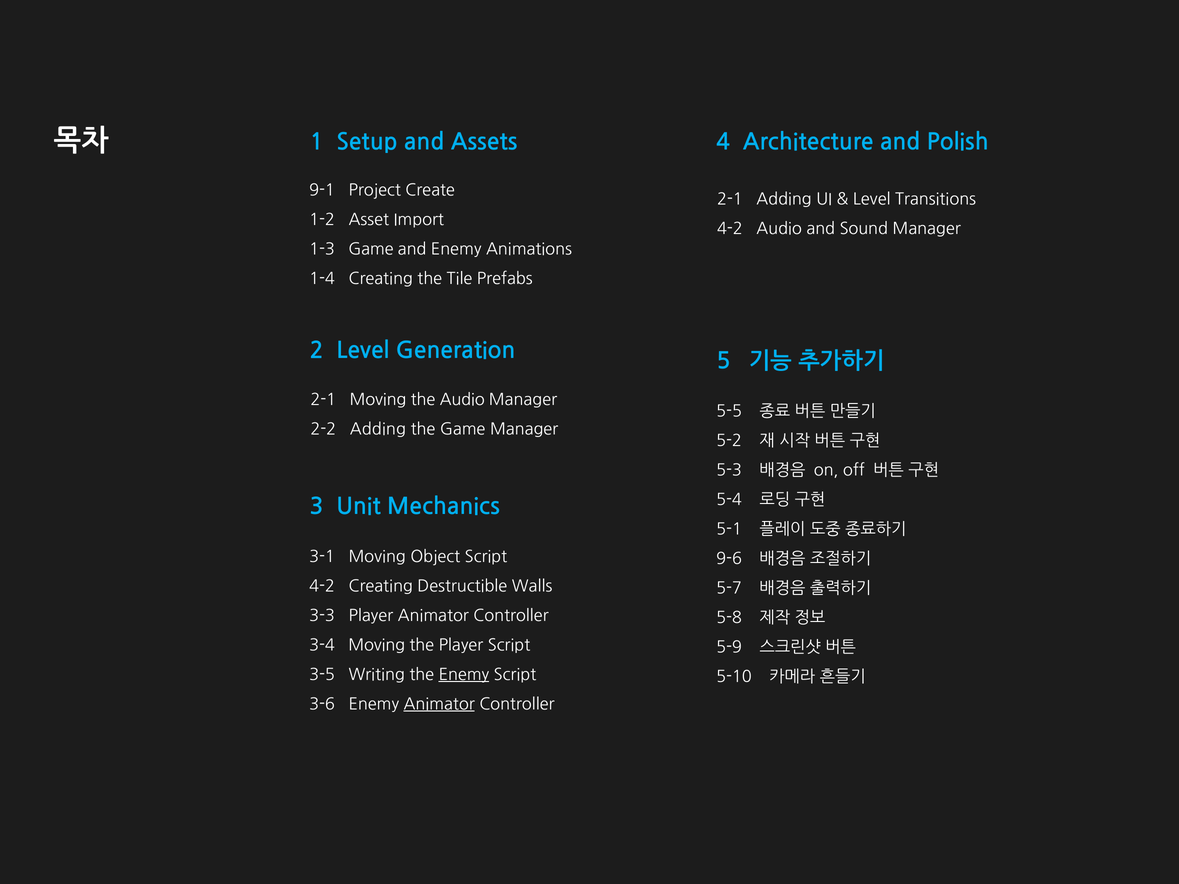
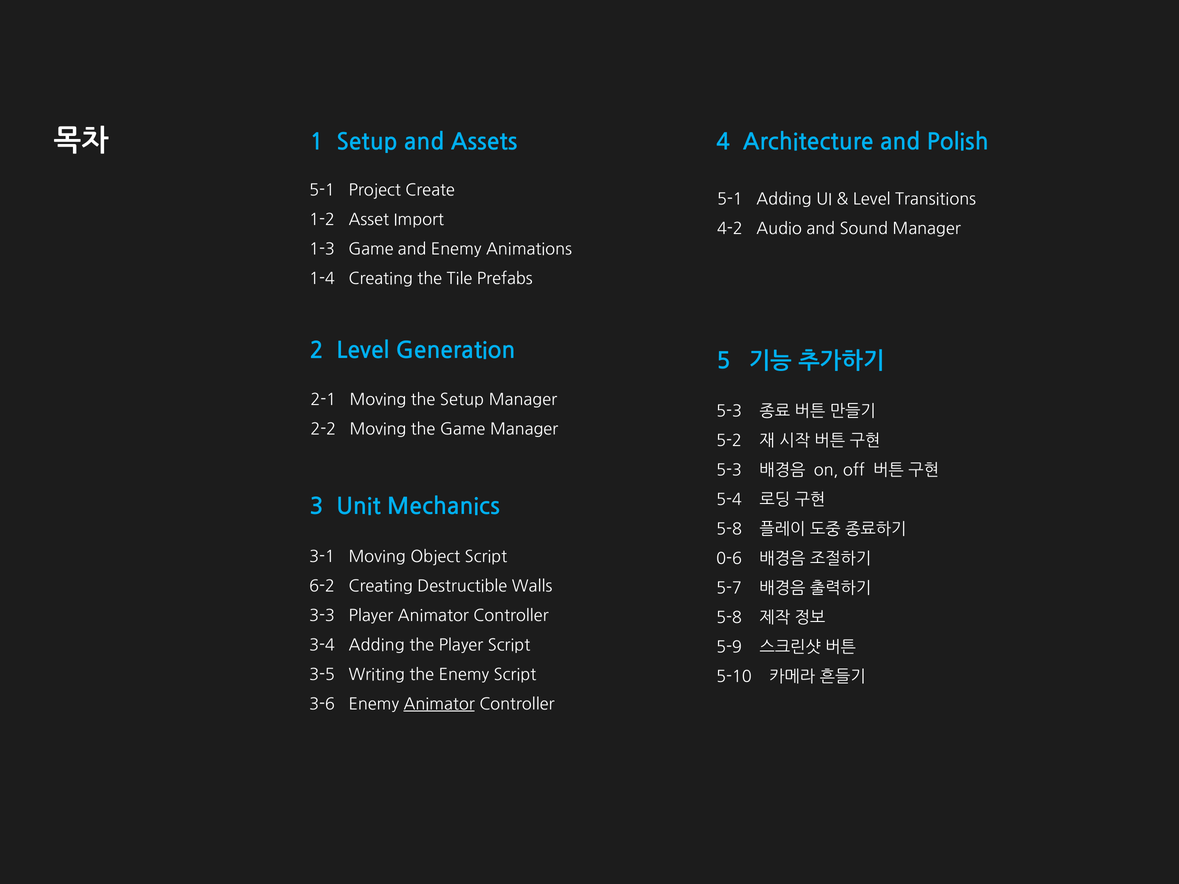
9-1: 9-1 -> 5-1 (322, 190)
2-1: 2-1 -> 5-1 (730, 199)
the Audio: Audio -> Setup (462, 400)
5-5: 5-5 -> 5-3 (729, 411)
2-2 Adding: Adding -> Moving (378, 430)
5-1: 5-1 -> 5-8 (729, 529)
9-6: 9-6 -> 0-6 (729, 559)
4-2: 4-2 -> 6-2 (322, 586)
3-4 Moving: Moving -> Adding (377, 645)
Enemy underline: present -> none (464, 675)
